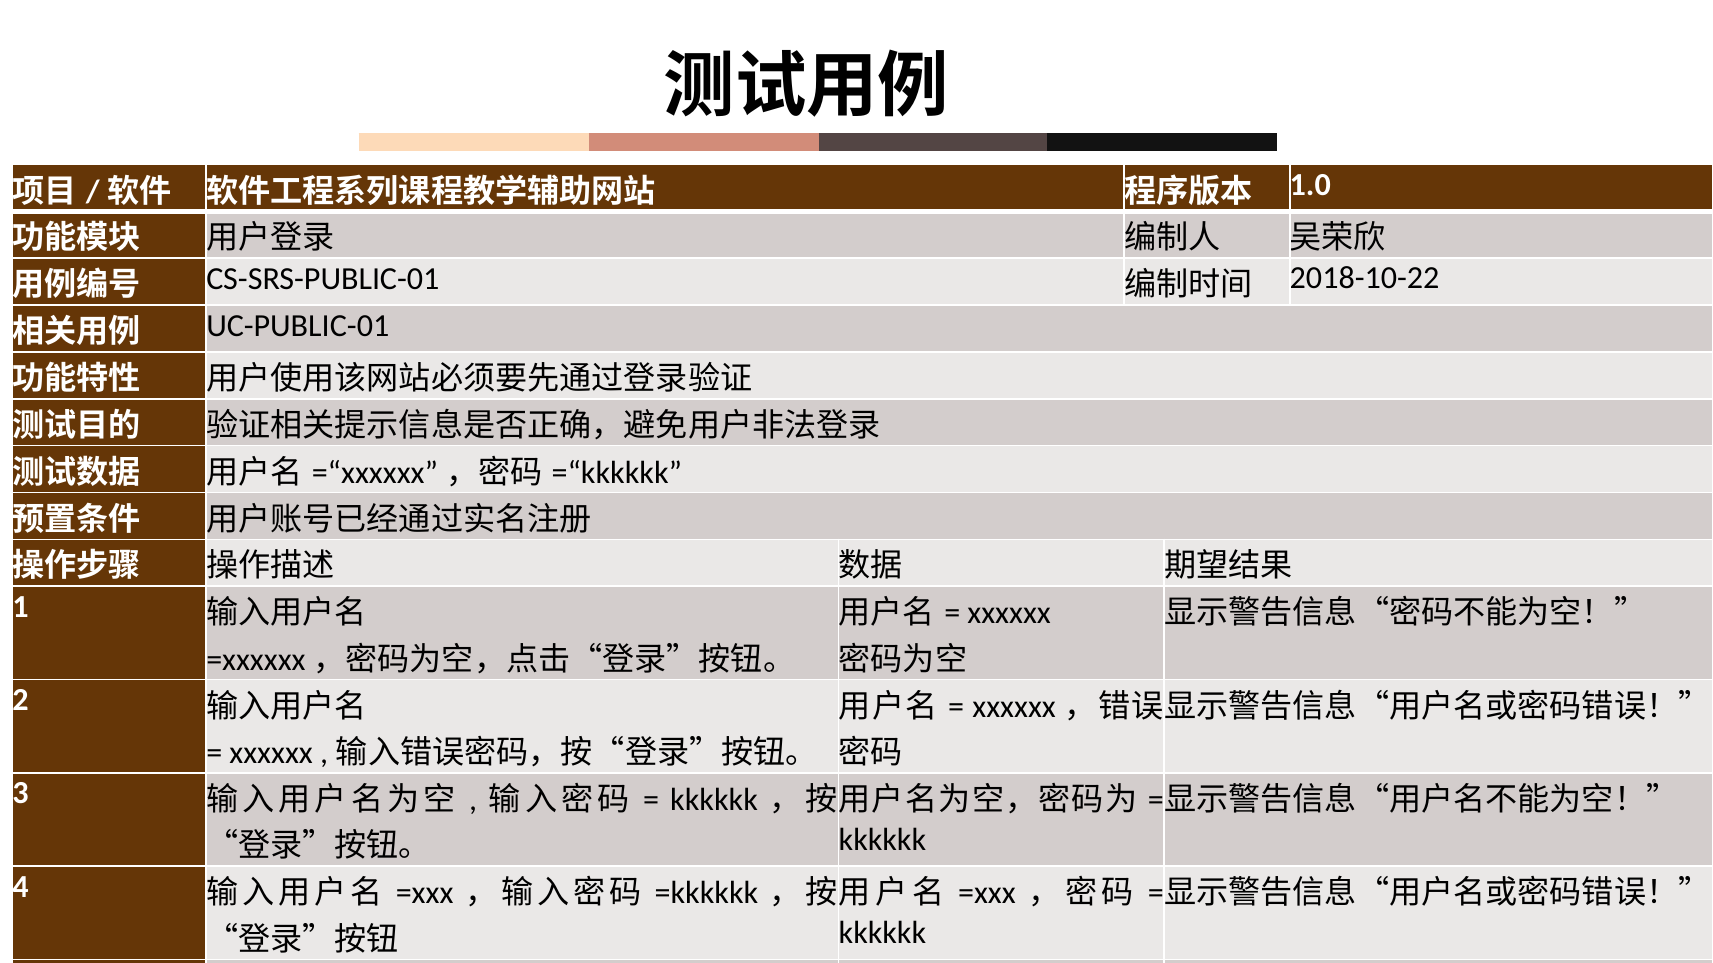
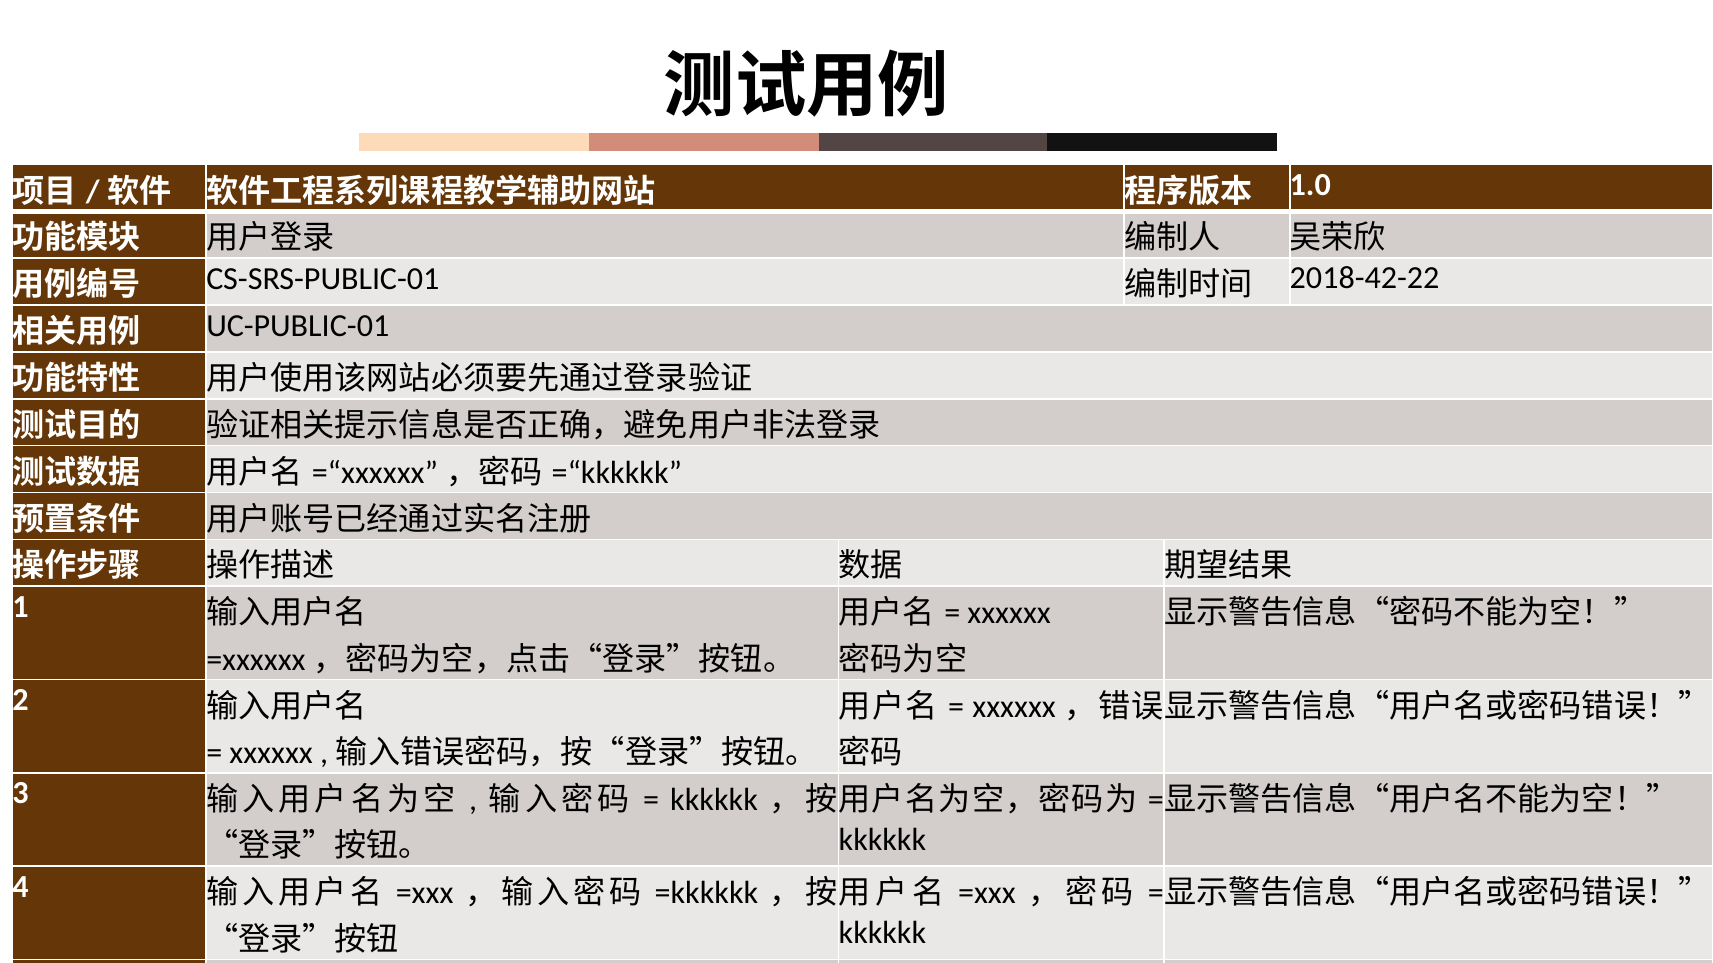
2018-10-22: 2018-10-22 -> 2018-42-22 (1365, 278)
